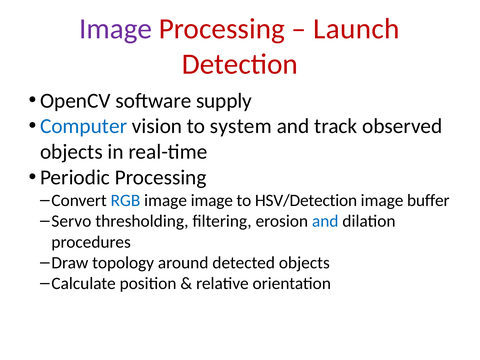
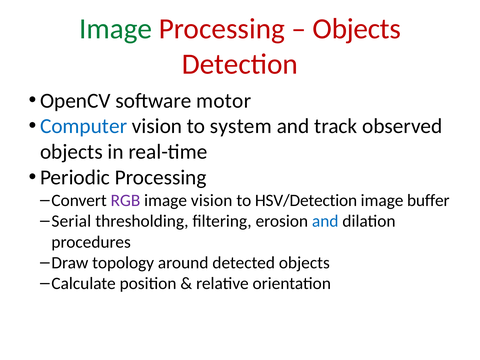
Image colour: purple -> green (116, 29)
Launch: Launch -> Objects (357, 29)
supply: supply -> motor (224, 101)
RGB colour: blue -> purple (125, 200)
image image: image -> vision (212, 200)
Servo: Servo -> Serial (71, 221)
